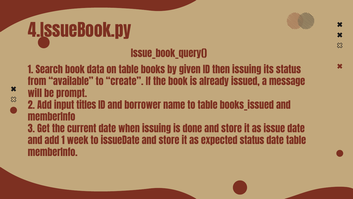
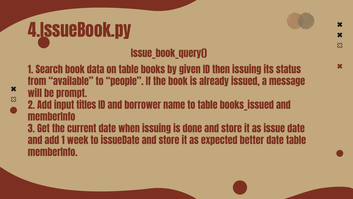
create: create -> people (125, 82)
expected status: status -> better (252, 141)
